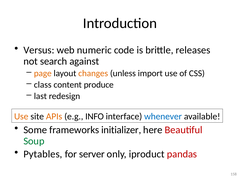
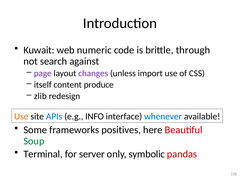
Versus: Versus -> Kuwait (39, 50)
releases: releases -> through (193, 50)
page colour: orange -> purple (43, 73)
changes colour: orange -> purple (93, 73)
class: class -> itself (43, 85)
last: last -> zlib (40, 96)
APIs colour: orange -> blue (54, 116)
initializer: initializer -> positives (121, 130)
Pytables: Pytables -> Terminal (43, 154)
iproduct: iproduct -> symbolic (147, 154)
